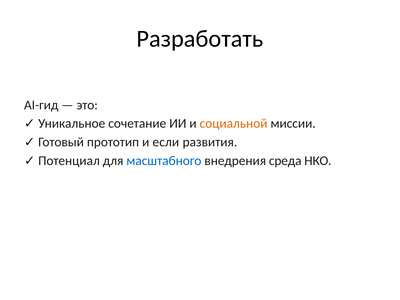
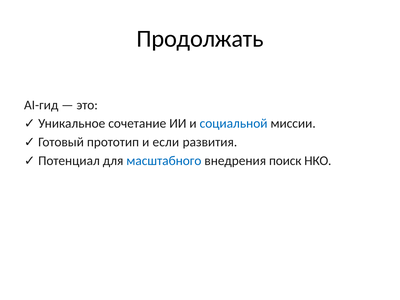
Разработать: Разработать -> Продолжать (200, 39)
социальной colour: orange -> blue (234, 124)
среда: среда -> поиск (285, 161)
